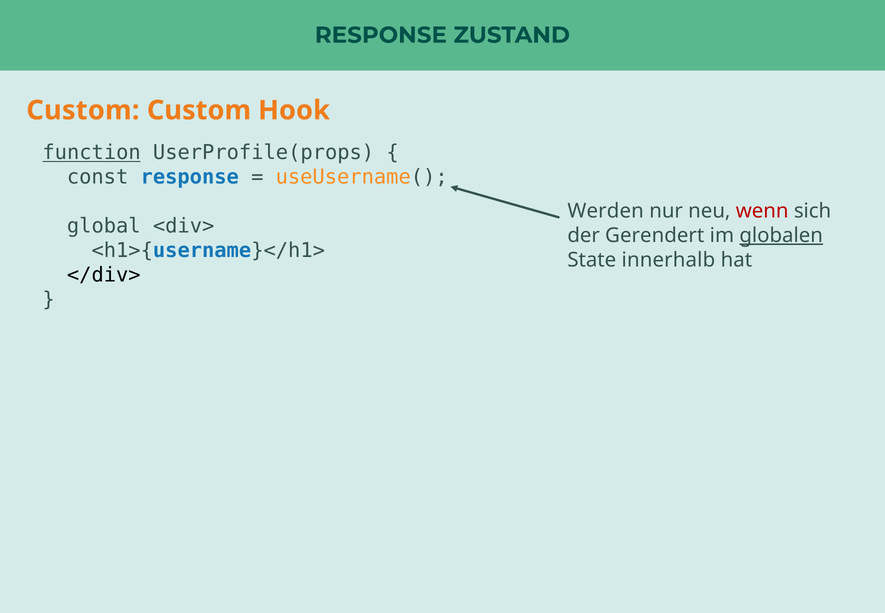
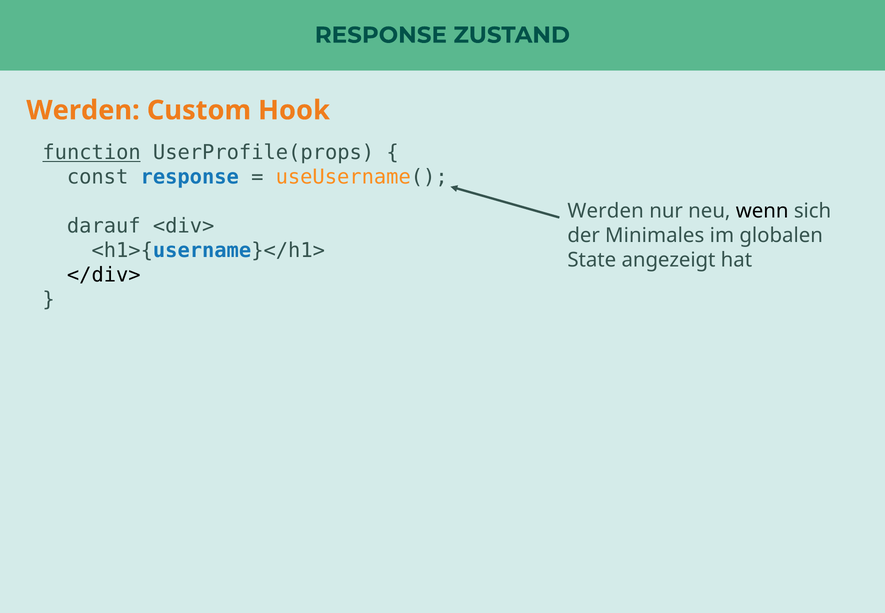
Custom: Custom -> Werden (83, 110)
wenn colour: red -> black (762, 211)
global: global -> darauf (104, 226)
Gerendert: Gerendert -> Minimales (655, 235)
globalen underline: present -> none (781, 235)
innerhalb: innerhalb -> angezeigt (669, 260)
